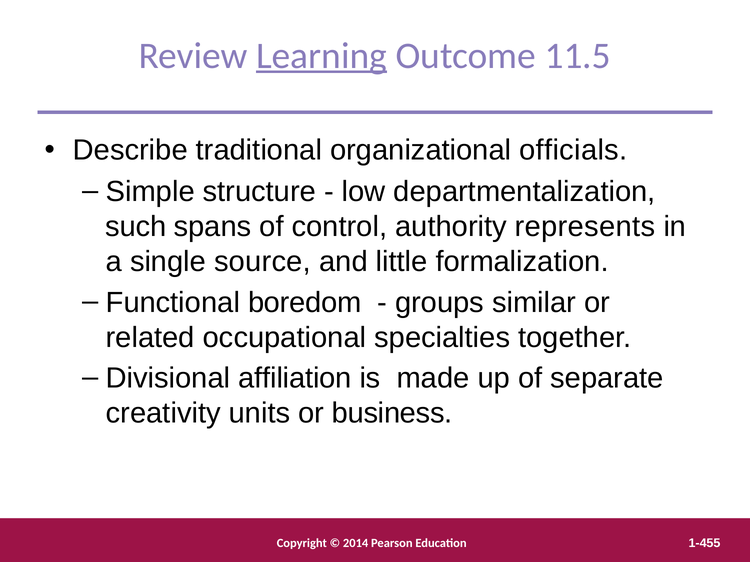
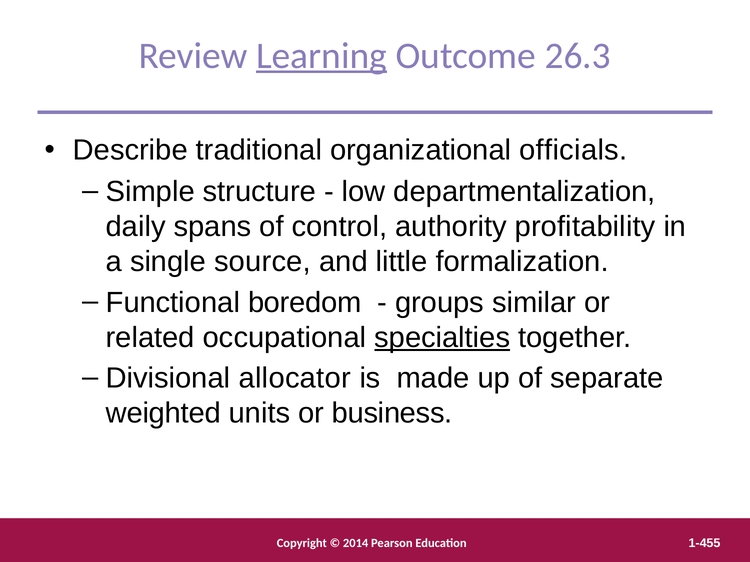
11.5: 11.5 -> 26.3 (578, 56)
such: such -> daily (136, 227)
represents: represents -> profitability (585, 227)
specialties underline: none -> present (442, 338)
affiliation: affiliation -> allocator (295, 379)
creativity: creativity -> weighted (163, 414)
